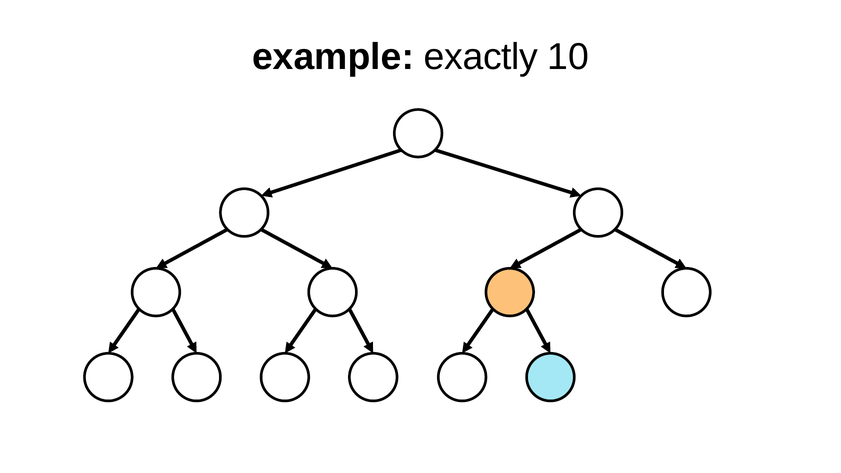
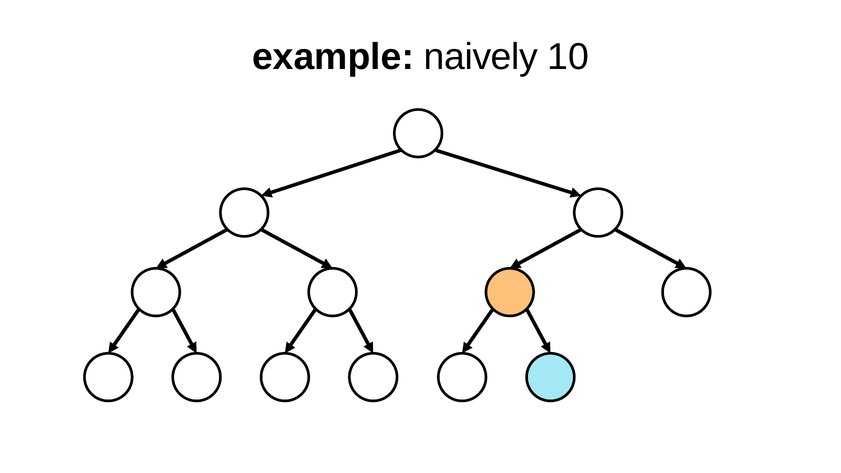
exactly: exactly -> naively (481, 57)
